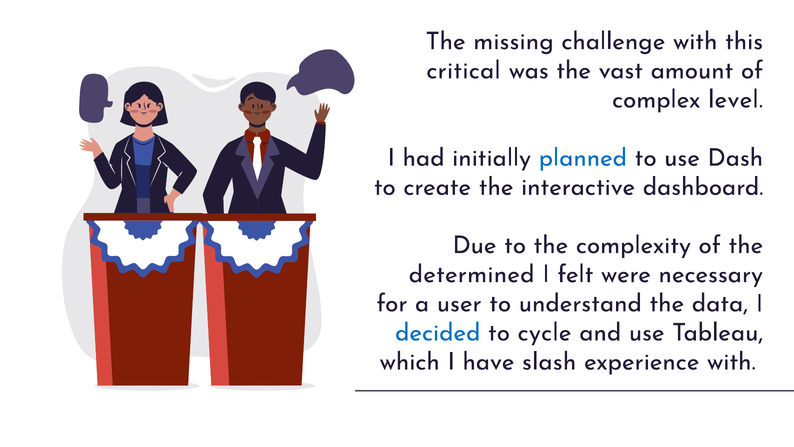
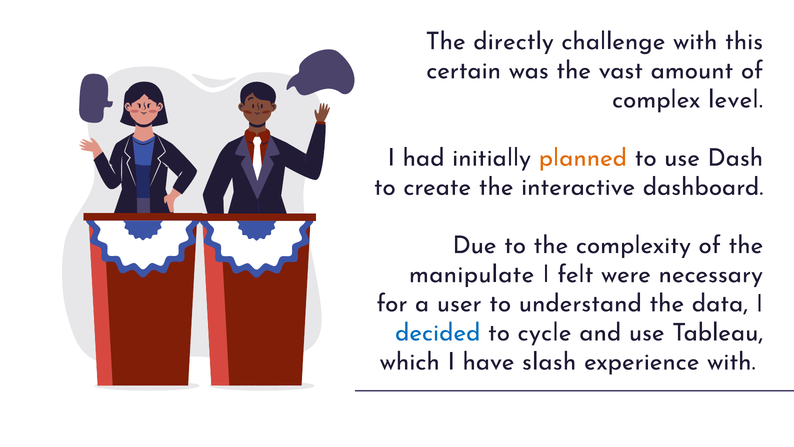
missing: missing -> directly (513, 41)
critical: critical -> certain (464, 70)
planned colour: blue -> orange (583, 158)
determined: determined -> manipulate (472, 274)
